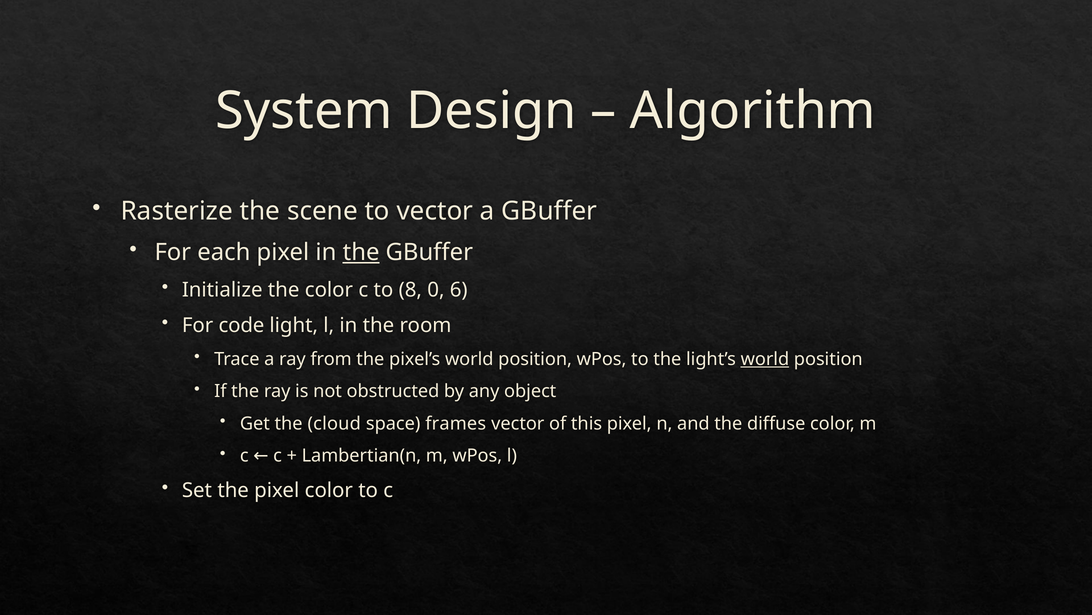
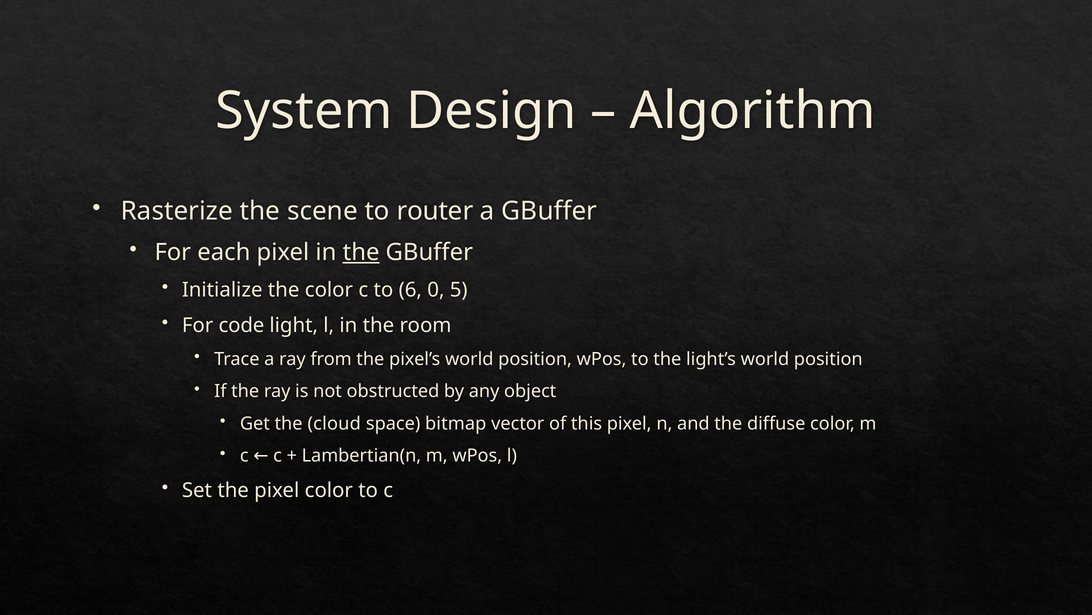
to vector: vector -> router (435, 211)
8: 8 -> 6 (410, 290)
6: 6 -> 5 (459, 290)
world underline: present -> none (765, 359)
frames: frames -> bitmap (456, 423)
